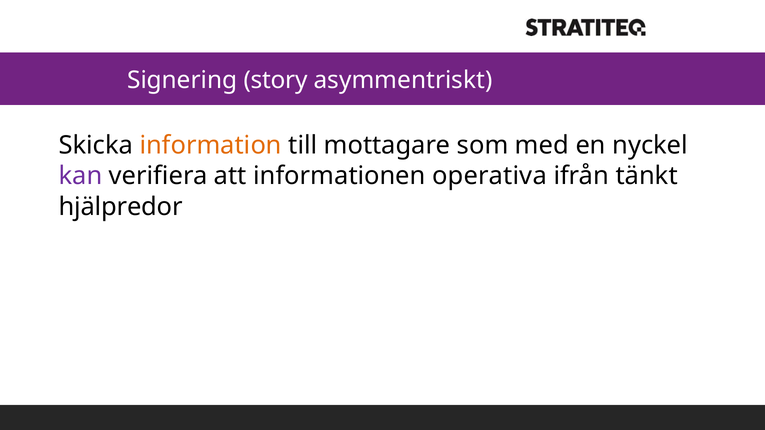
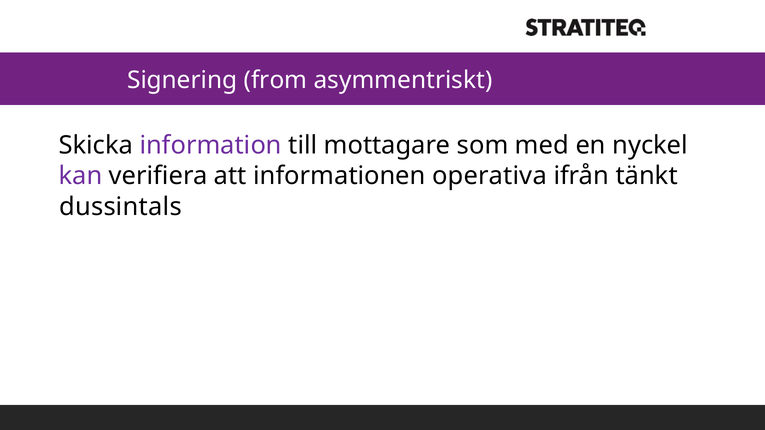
story: story -> from (275, 80)
information colour: orange -> purple (211, 146)
hjälpredor: hjälpredor -> dussintals (120, 207)
